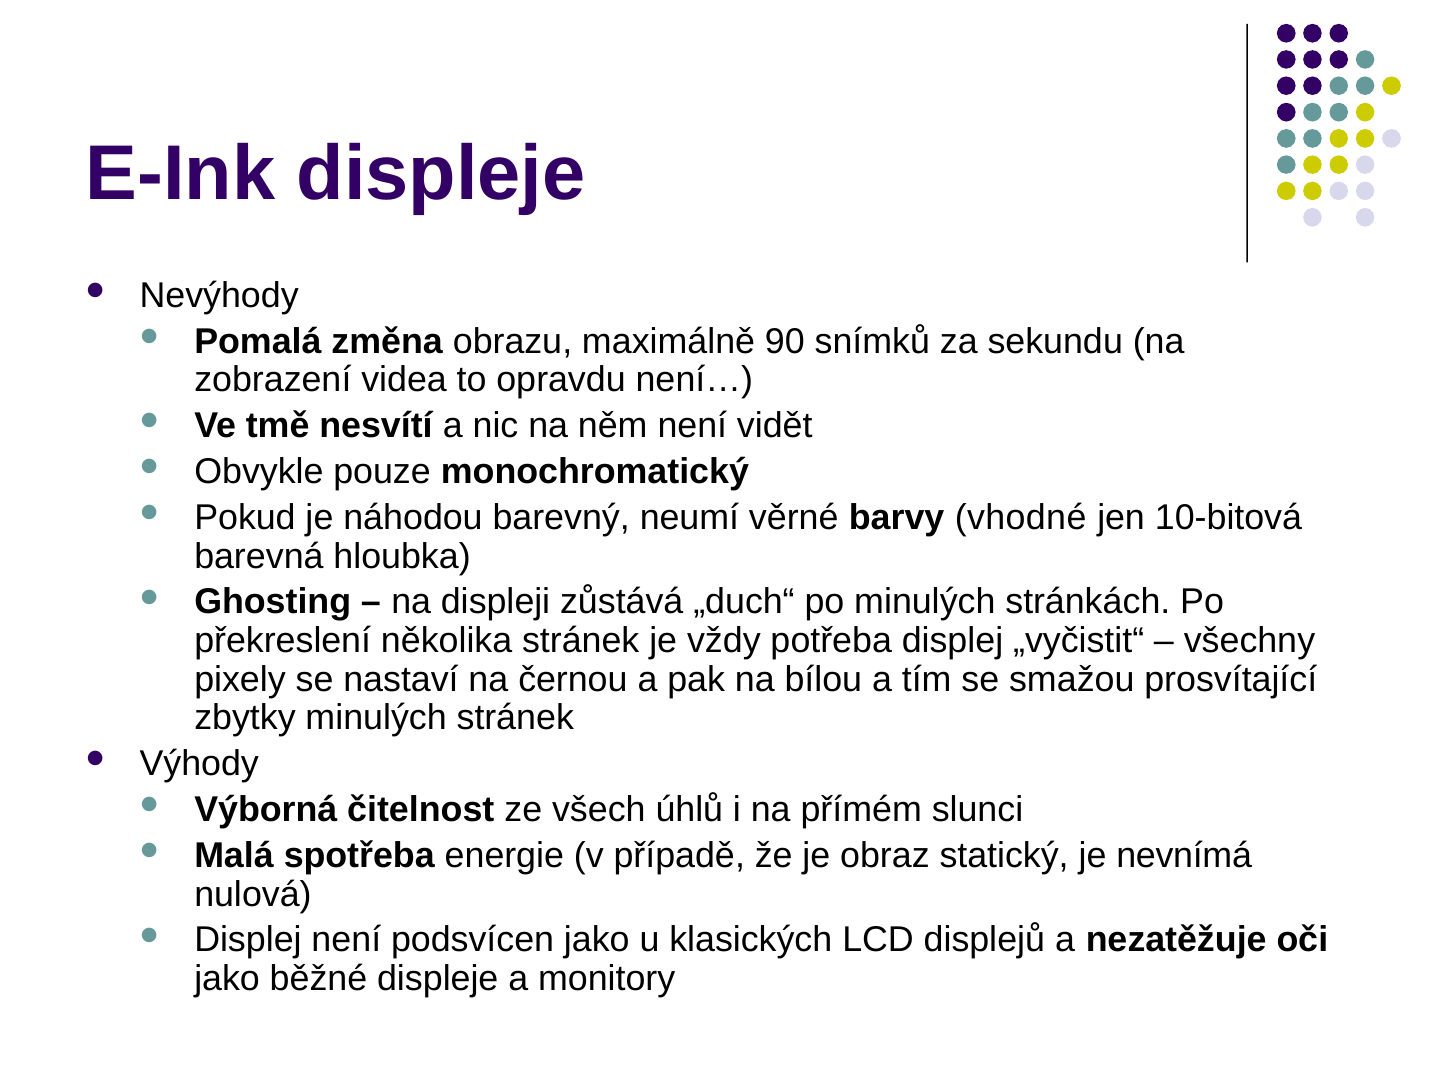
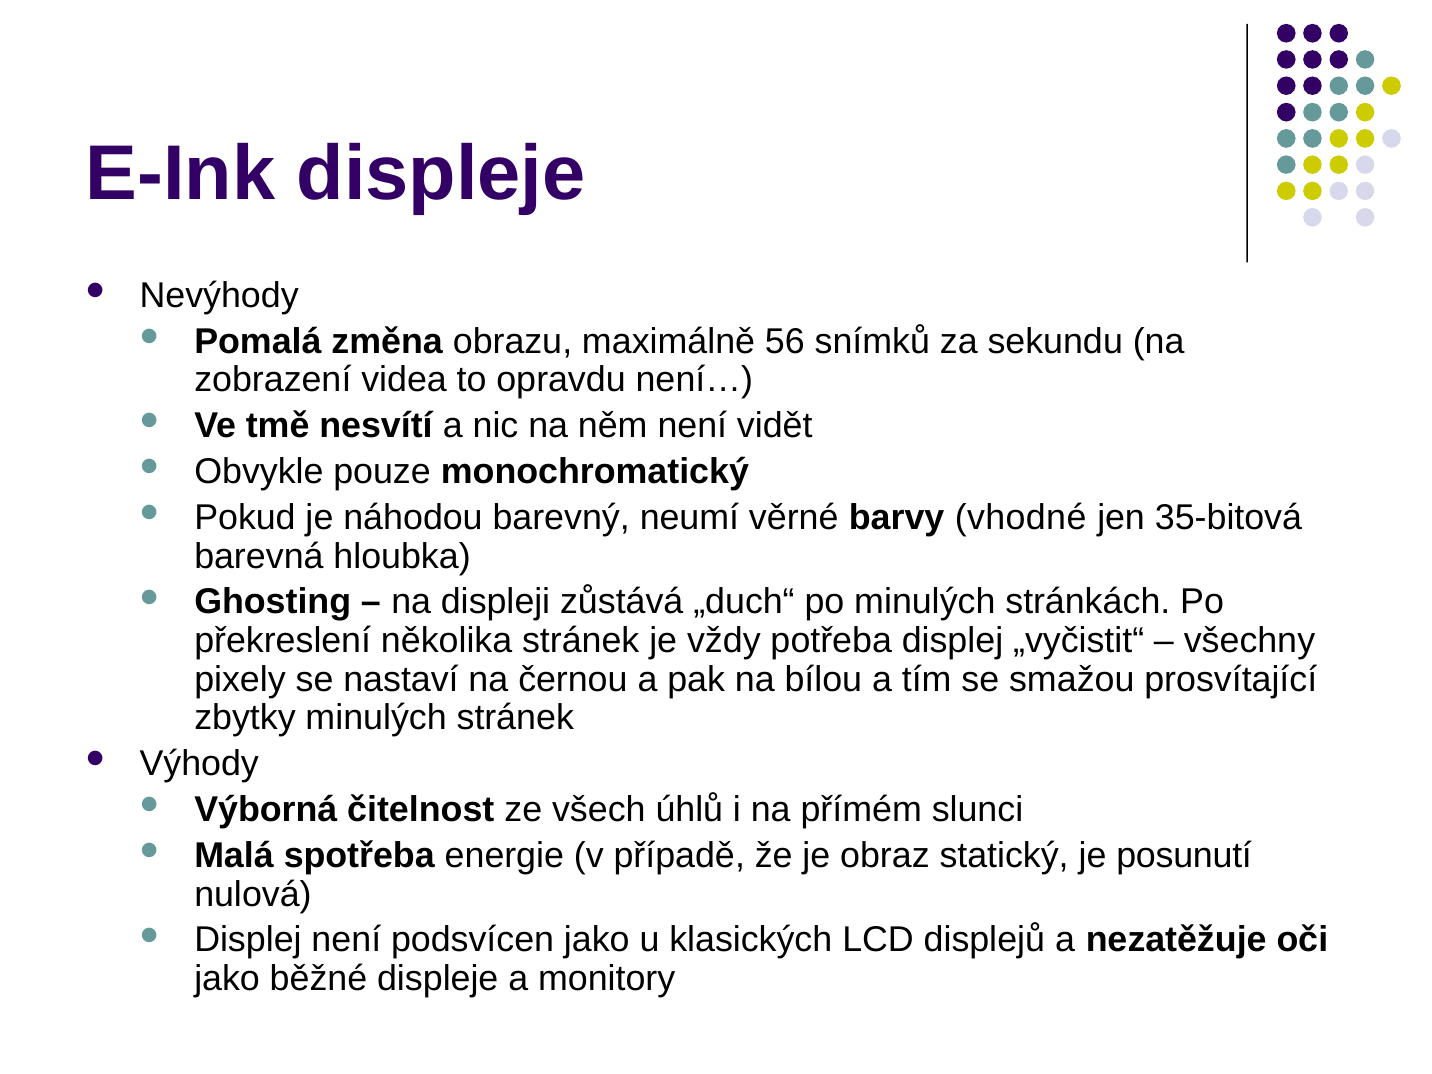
90: 90 -> 56 (785, 341)
10-bitová: 10-bitová -> 35-bitová (1228, 518)
nevnímá: nevnímá -> posunutí (1184, 856)
